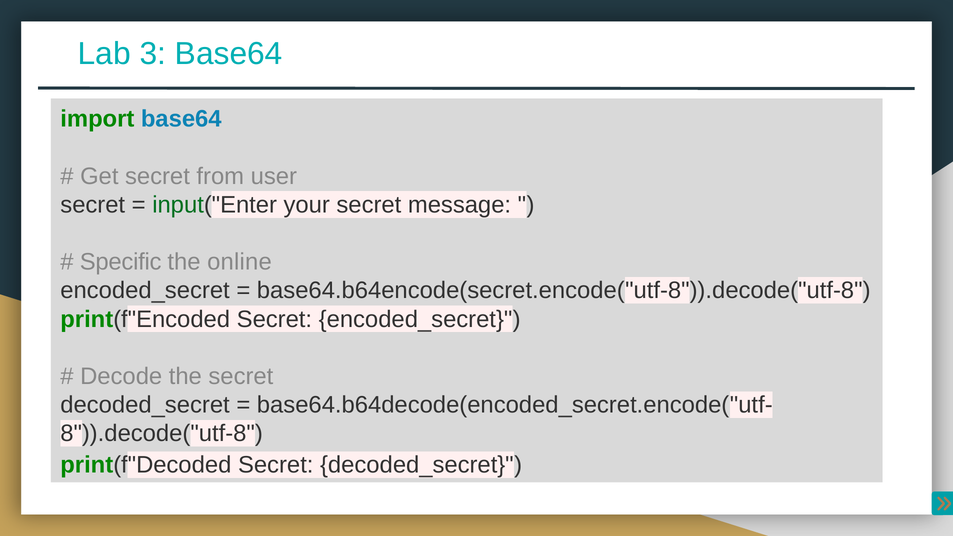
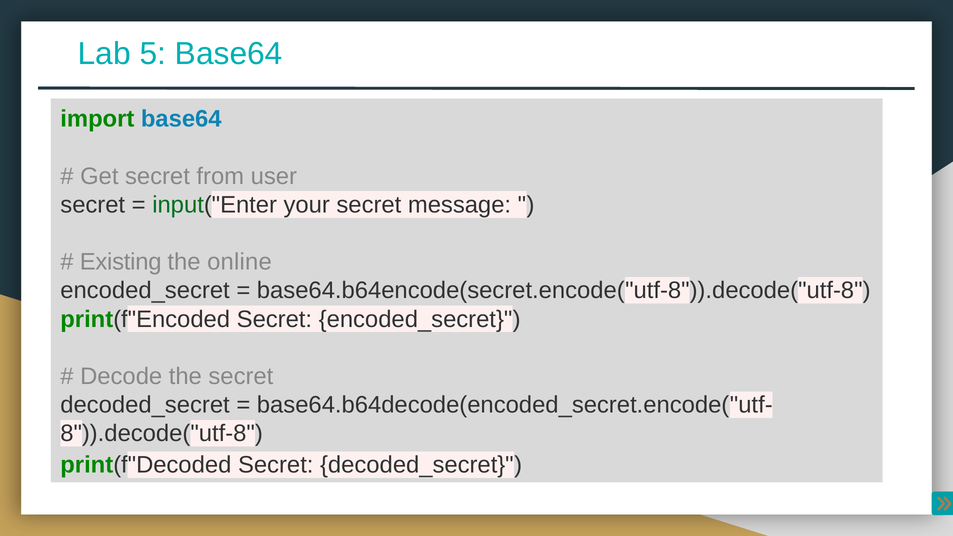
3: 3 -> 5 (153, 54)
Specific: Specific -> Existing (121, 262)
